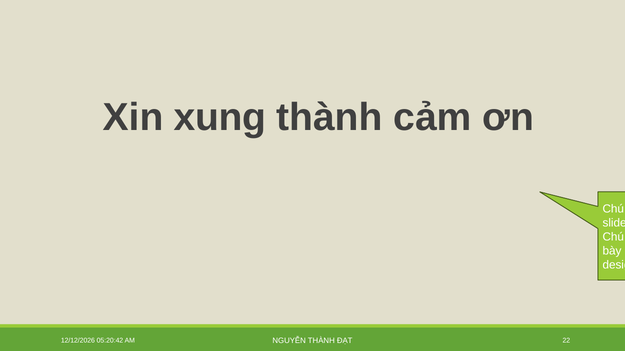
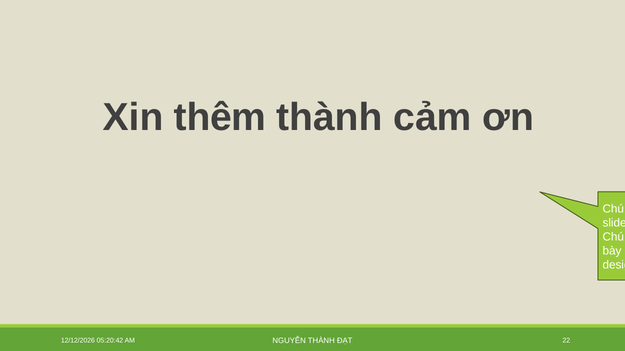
xung: xung -> thêm (220, 118)
